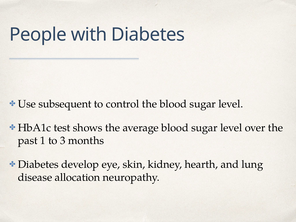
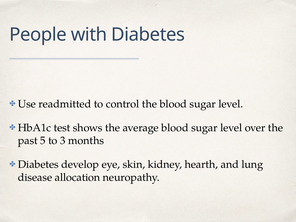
subsequent: subsequent -> readmitted (65, 104)
1: 1 -> 5 (43, 141)
